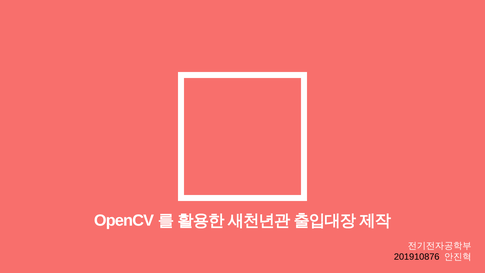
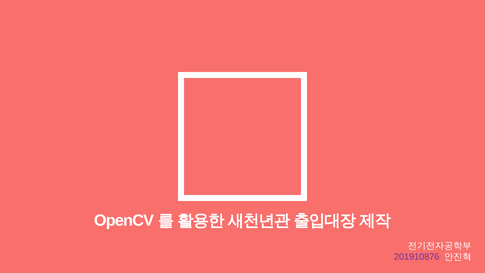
201910876 colour: black -> purple (417, 257)
